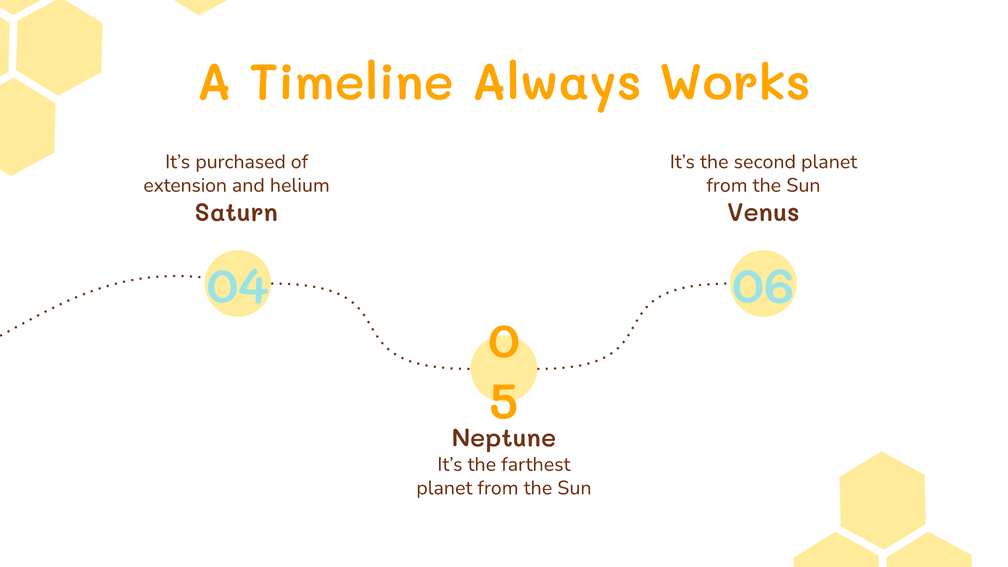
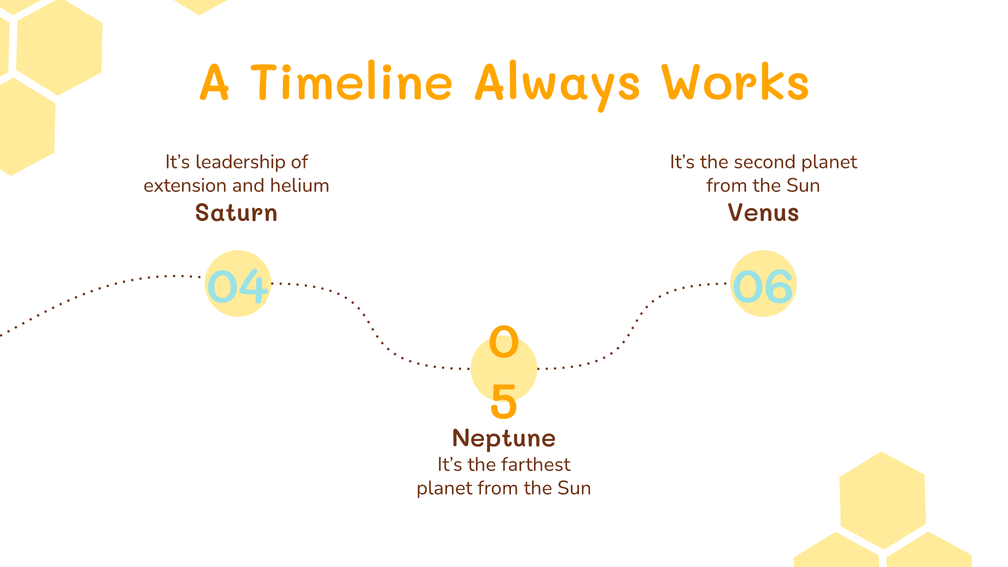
purchased: purchased -> leadership (241, 162)
